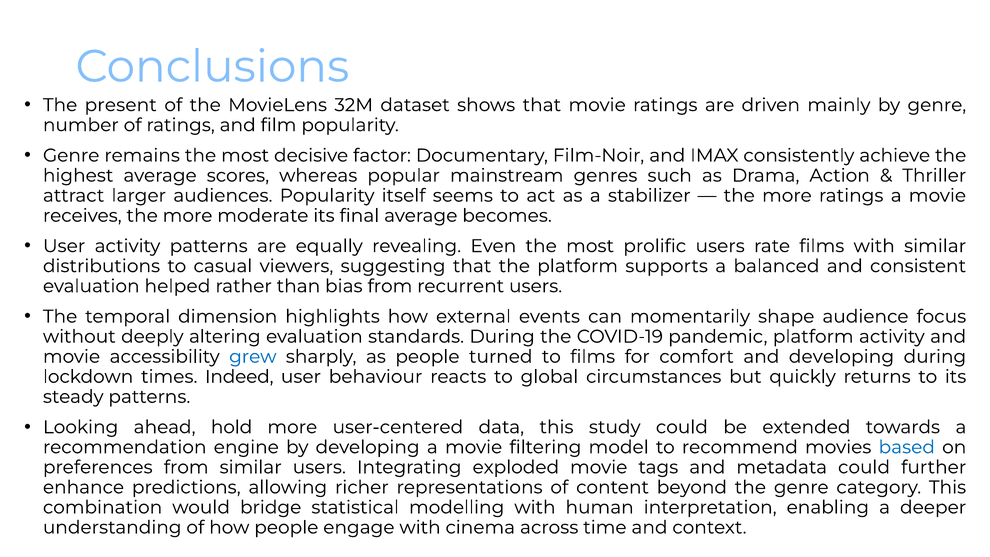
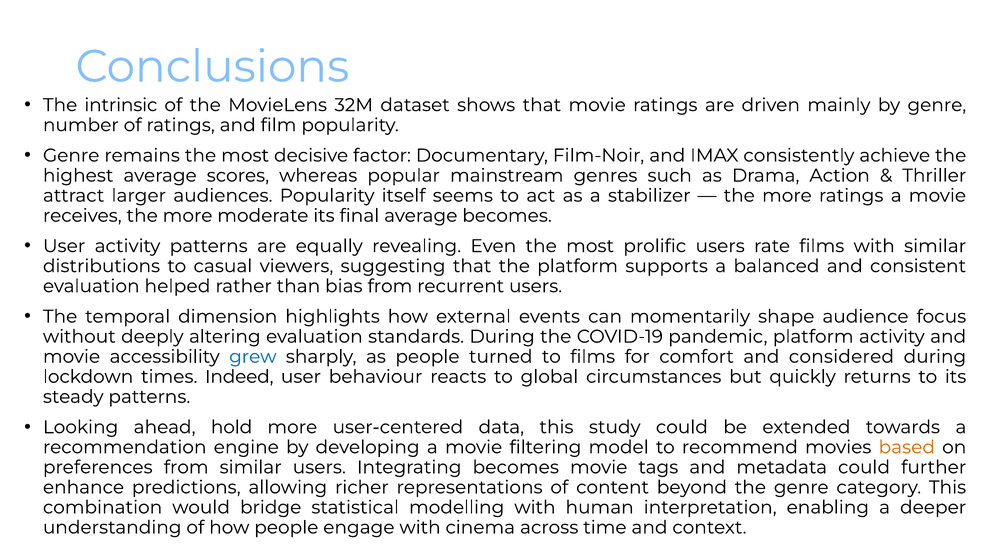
present: present -> intrinsic (121, 105)
and developing: developing -> considered (841, 357)
based colour: blue -> orange (907, 447)
Integrating exploded: exploded -> becomes (516, 467)
